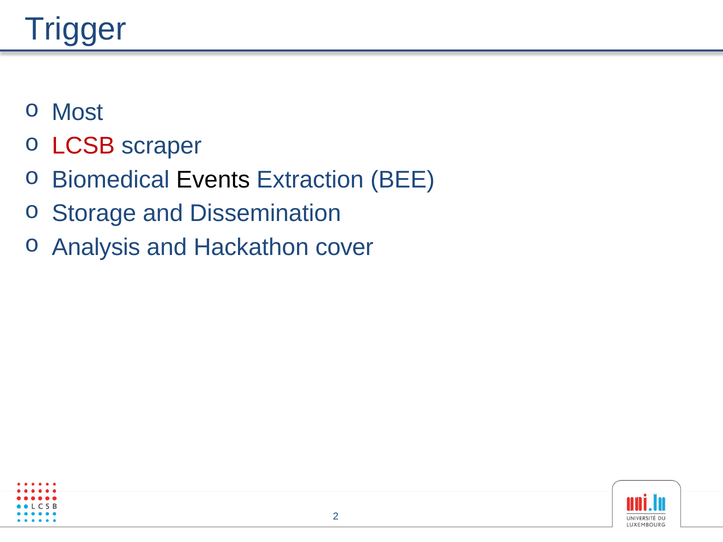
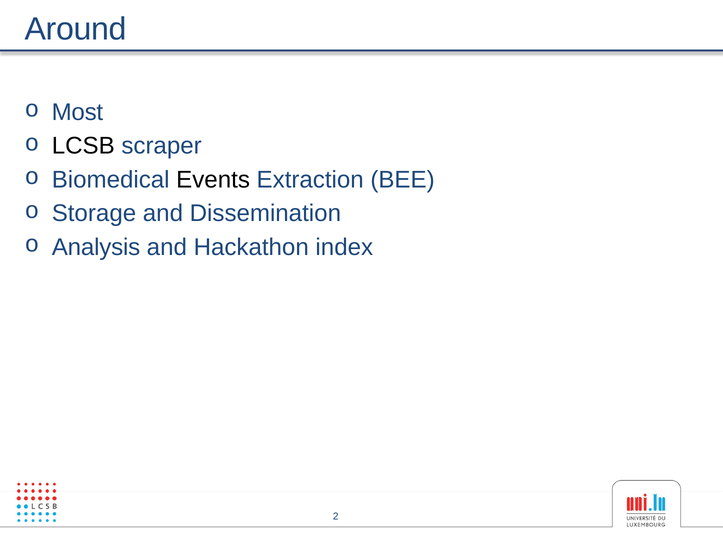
Trigger: Trigger -> Around (76, 29)
LCSB colour: red -> black (83, 146)
cover: cover -> index (344, 247)
